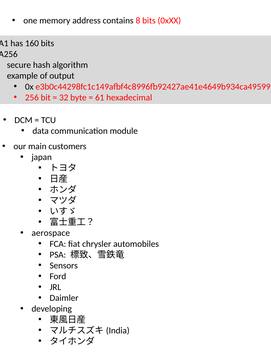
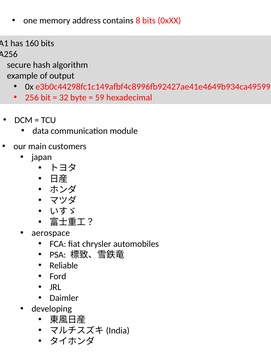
61: 61 -> 59 (100, 98)
Sensors: Sensors -> Reliable (64, 266)
